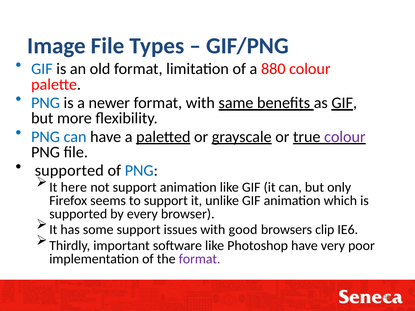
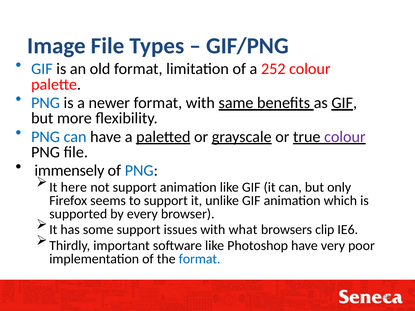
880: 880 -> 252 (273, 69)
supported: supported -> immensely (69, 171)
good: good -> what (243, 230)
format colour: purple -> blue (200, 259)
